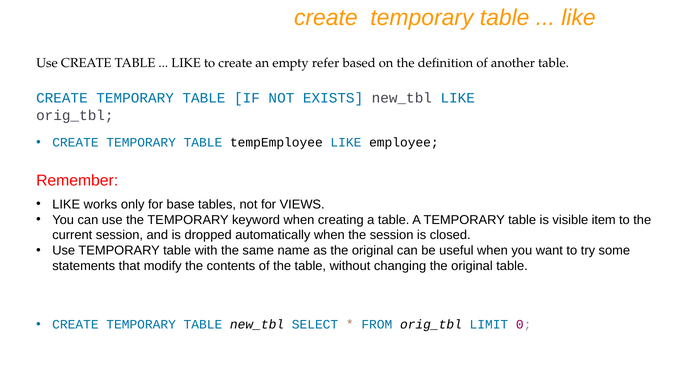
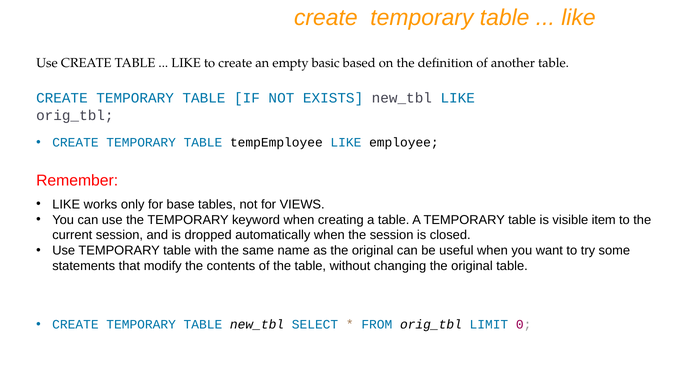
refer: refer -> basic (326, 63)
